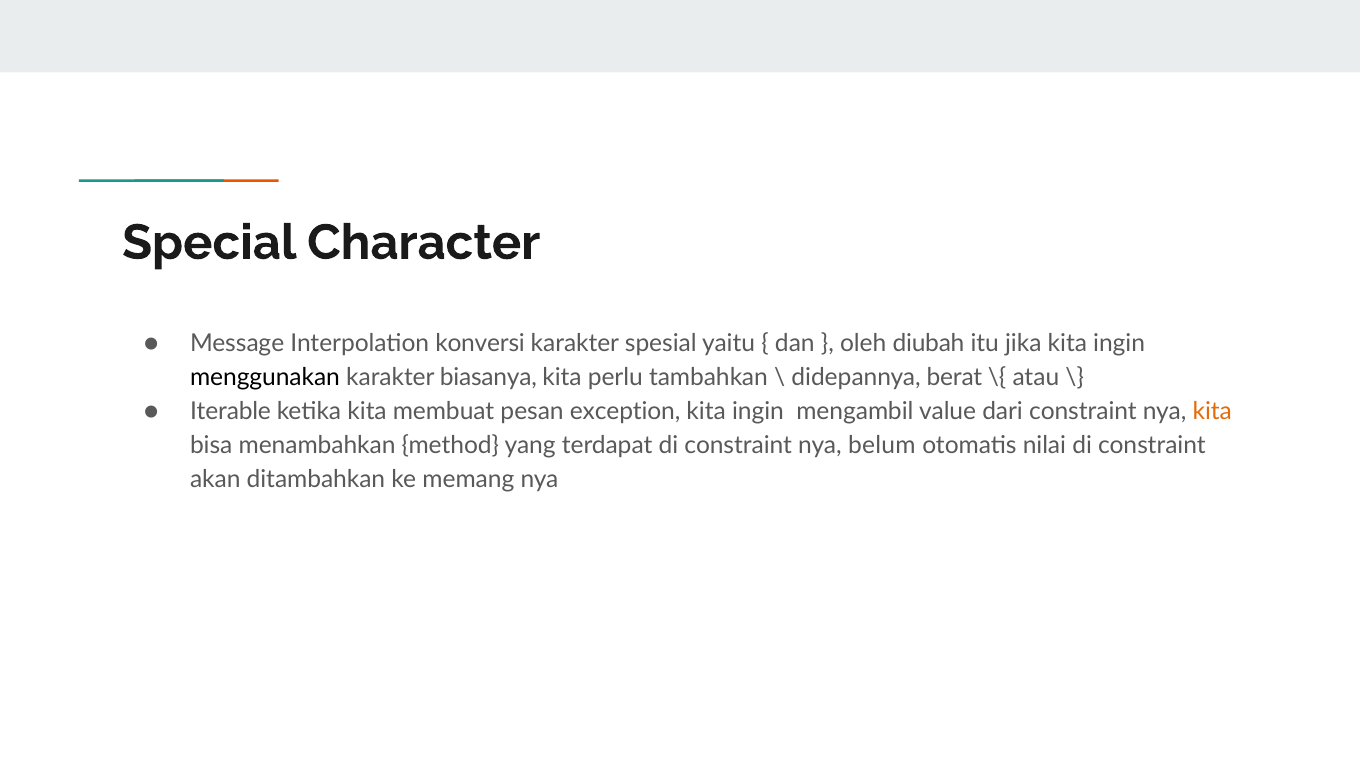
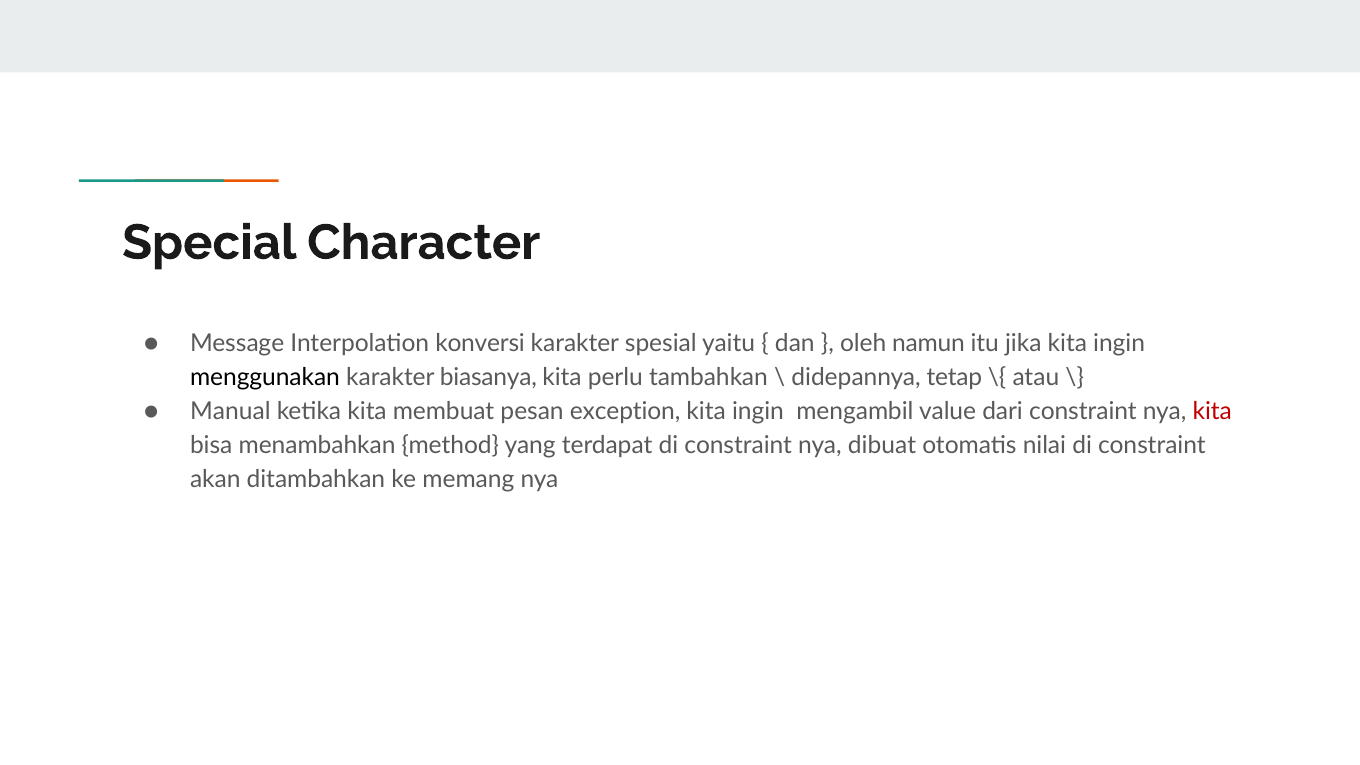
diubah: diubah -> namun (929, 344)
berat: berat -> tetap (954, 378)
Iterable: Iterable -> Manual (230, 411)
kita colour: orange -> red (1212, 411)
belum: belum -> dibuat (882, 445)
